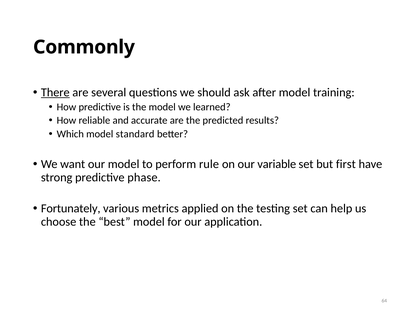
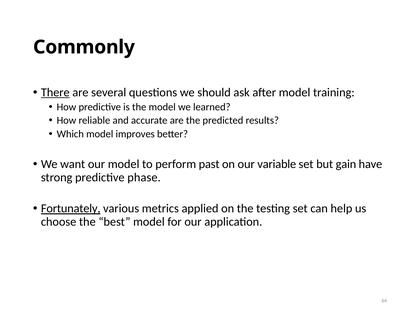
standard: standard -> improves (135, 134)
rule: rule -> past (209, 164)
first: first -> gain (346, 164)
Fortunately underline: none -> present (71, 209)
